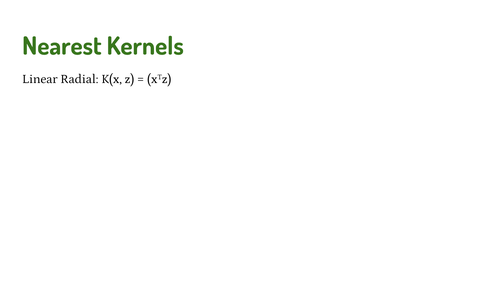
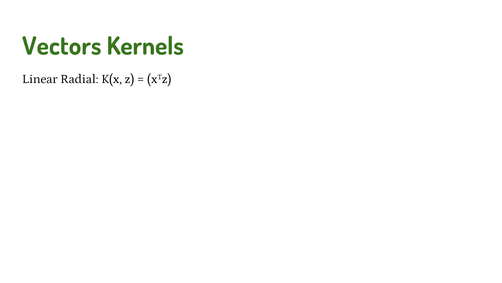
Nearest: Nearest -> Vectors (62, 46)
